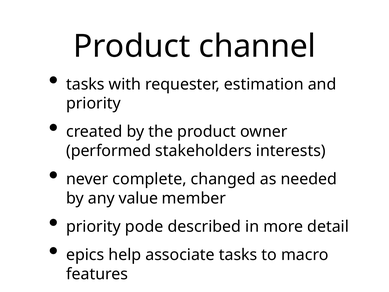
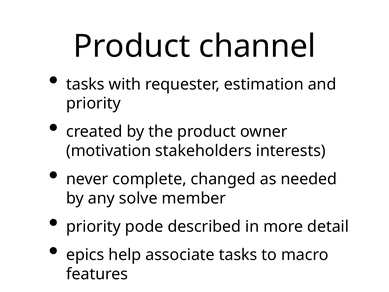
performed: performed -> motivation (109, 151)
value: value -> solve (138, 198)
